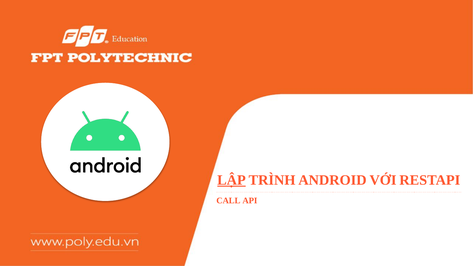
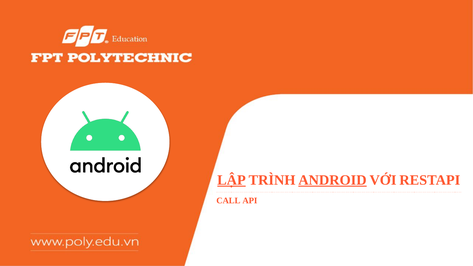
ANDROID underline: none -> present (332, 180)
